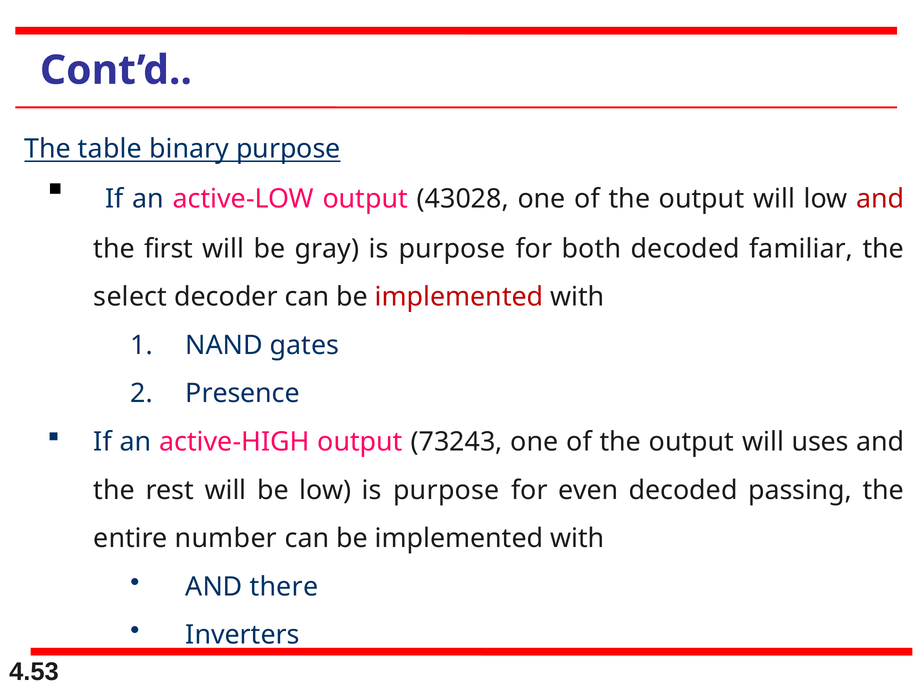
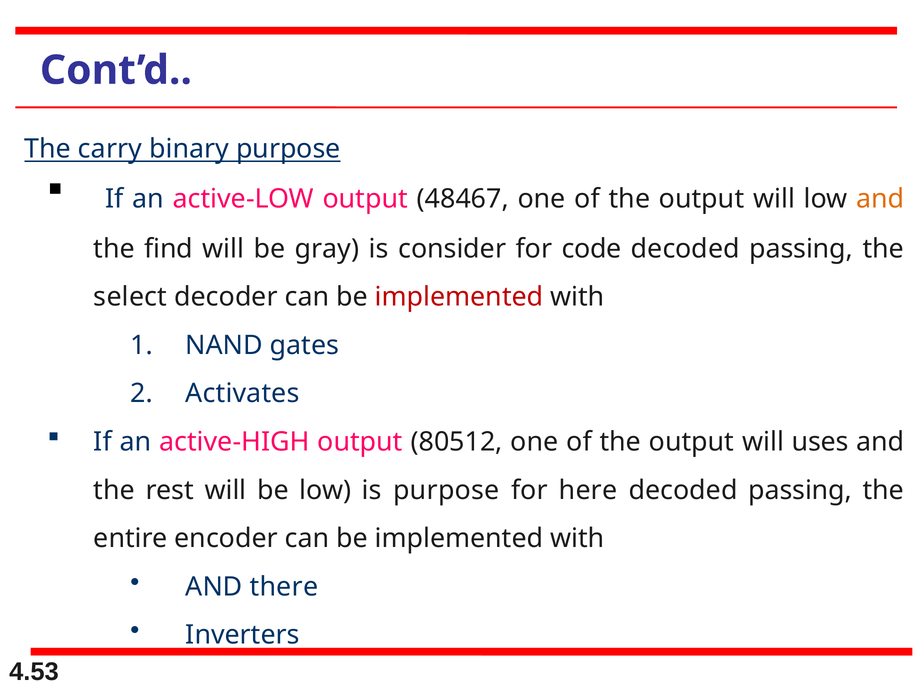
table: table -> carry (110, 149)
43028: 43028 -> 48467 (463, 199)
and colour: red -> orange (880, 199)
first: first -> find (169, 249)
purpose: purpose -> consider (452, 249)
both: both -> code (592, 249)
familiar: familiar -> passing (801, 249)
Presence: Presence -> Activates (243, 394)
73243: 73243 -> 80512 (457, 442)
even: even -> here (588, 490)
number: number -> encoder (226, 538)
